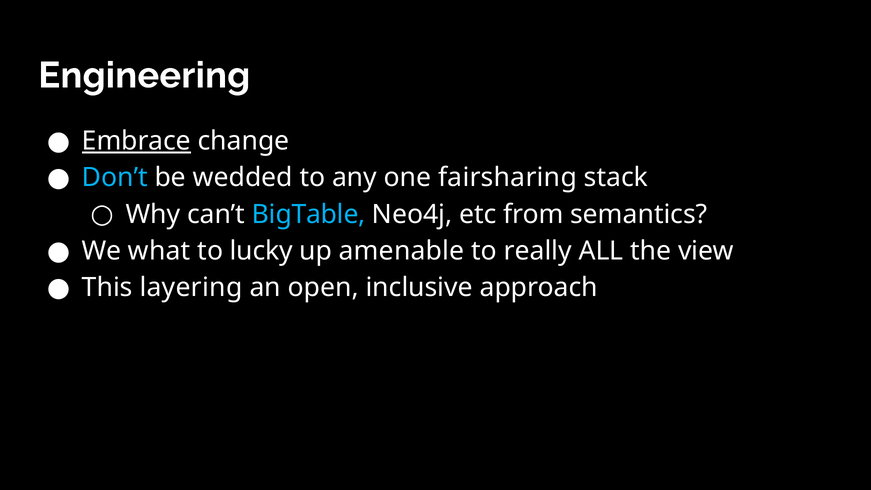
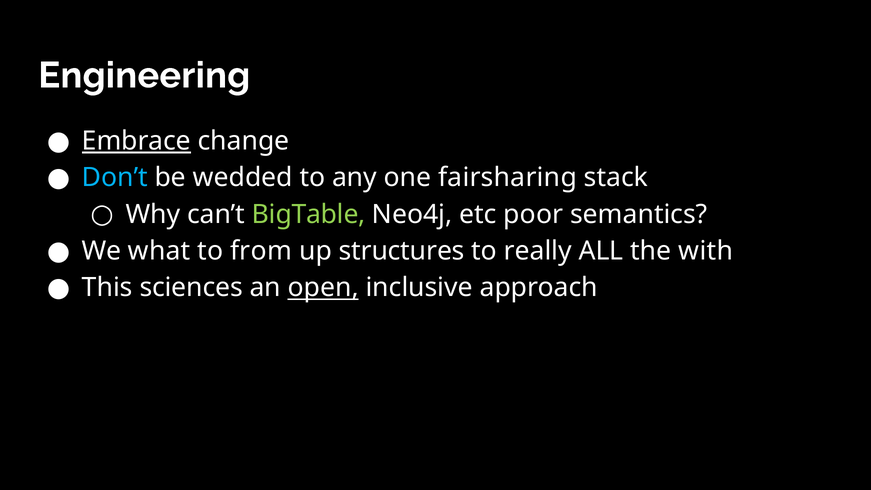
BigTable colour: light blue -> light green (309, 214)
from: from -> poor (533, 214)
lucky: lucky -> from (261, 251)
amenable: amenable -> structures (402, 251)
view: view -> with (706, 251)
layering: layering -> sciences (191, 288)
open underline: none -> present (323, 288)
